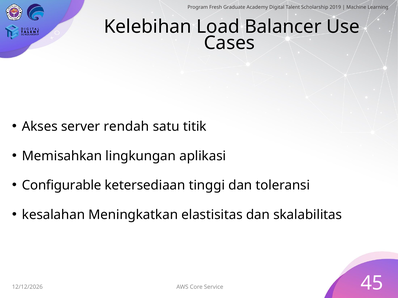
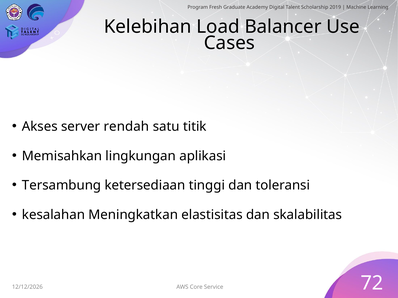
Configurable: Configurable -> Tersambung (62, 186)
45: 45 -> 72 (372, 284)
